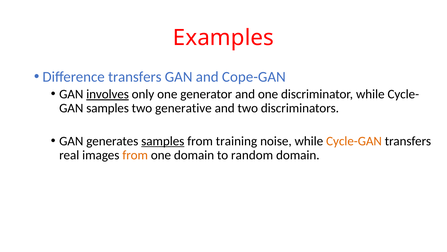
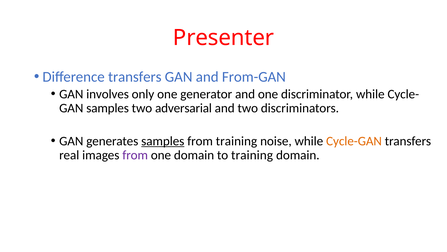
Examples: Examples -> Presenter (224, 38)
Cope-GAN: Cope-GAN -> From-GAN (254, 77)
involves underline: present -> none (108, 94)
generative: generative -> adversarial (183, 108)
from colour: orange -> purple (135, 155)
to random: random -> training (252, 155)
